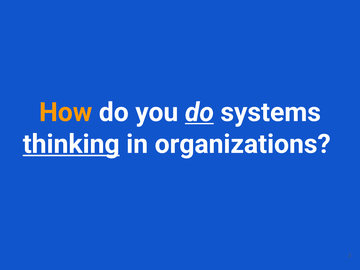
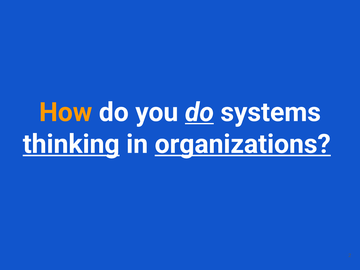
organizations underline: none -> present (243, 144)
